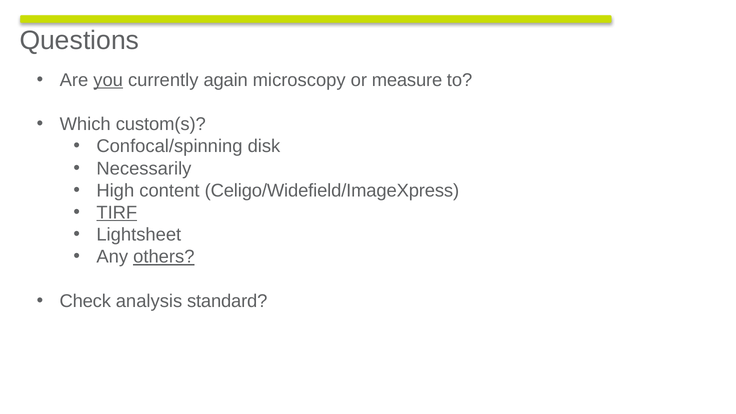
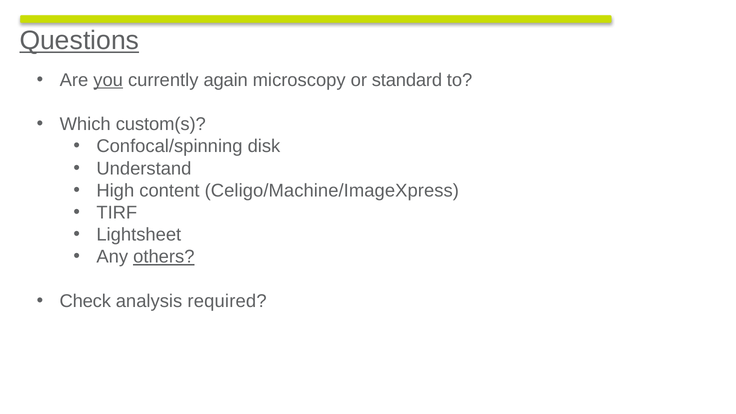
Questions underline: none -> present (79, 41)
measure: measure -> standard (407, 80)
Necessarily: Necessarily -> Understand (144, 168)
Celigo/Widefield/ImageXpress: Celigo/Widefield/ImageXpress -> Celigo/Machine/ImageXpress (332, 191)
TIRF underline: present -> none (117, 213)
standard: standard -> required (227, 301)
